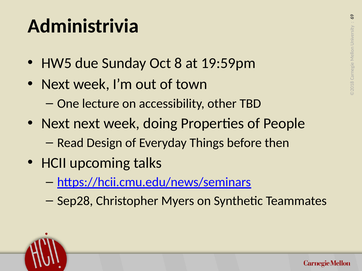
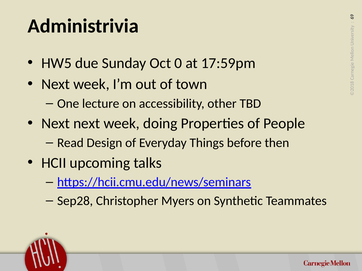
Oct 8: 8 -> 0 (178, 63)
19:59pm: 19:59pm -> 17:59pm (228, 63)
